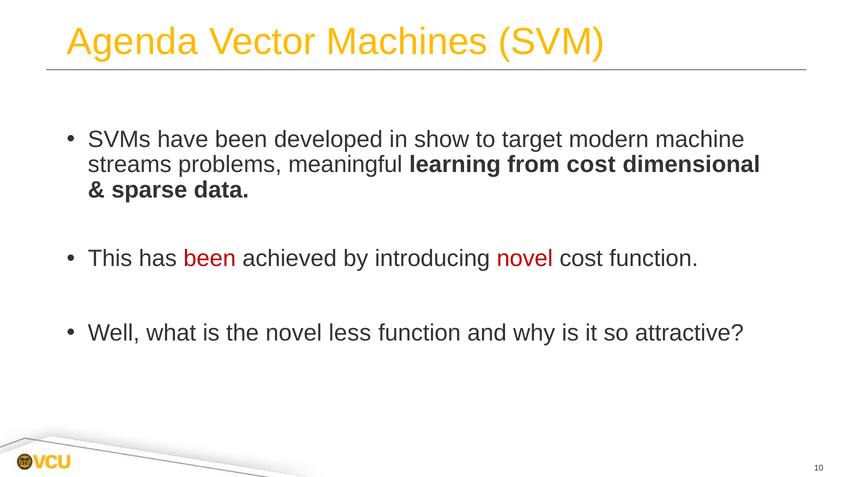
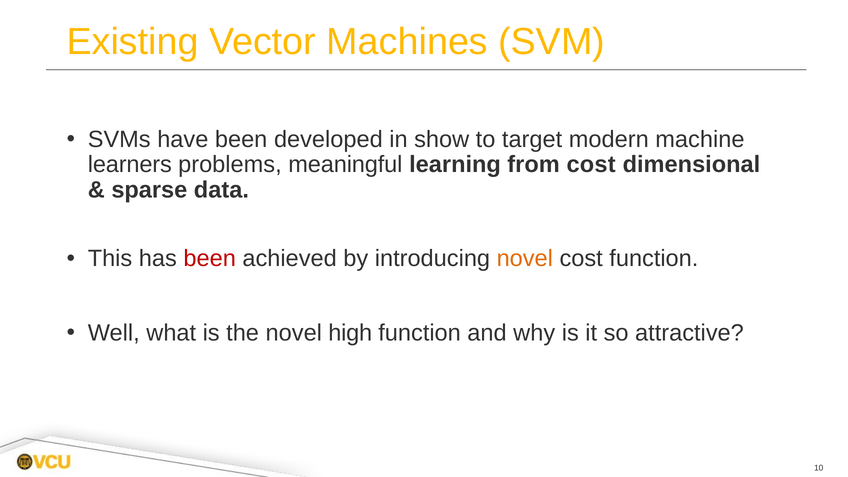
Agenda: Agenda -> Existing (133, 42)
streams: streams -> learners (130, 165)
novel colour: red -> orange (525, 259)
less: less -> high (350, 333)
